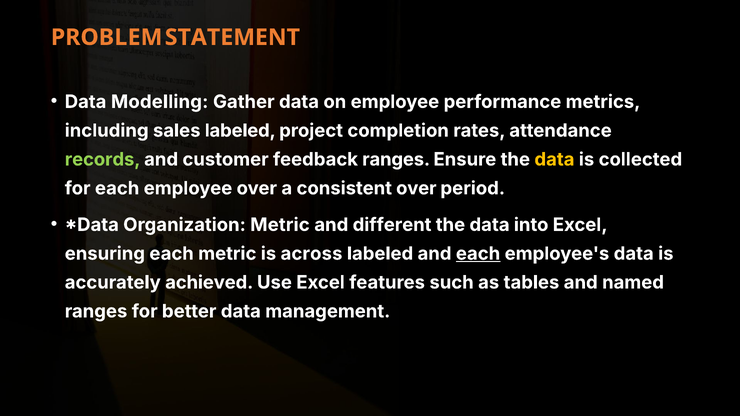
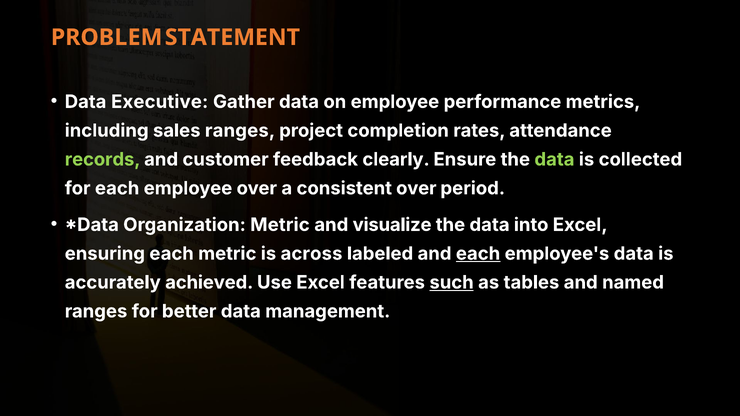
Modelling: Modelling -> Executive (160, 102)
sales labeled: labeled -> ranges (240, 131)
feedback ranges: ranges -> clearly (396, 160)
data colour: yellow -> light green (554, 160)
different: different -> visualize (392, 225)
such underline: none -> present (452, 283)
